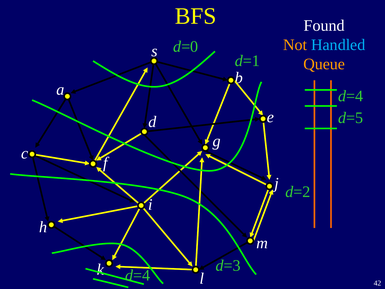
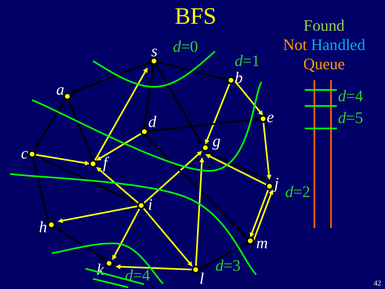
Found colour: white -> light green (324, 25)
